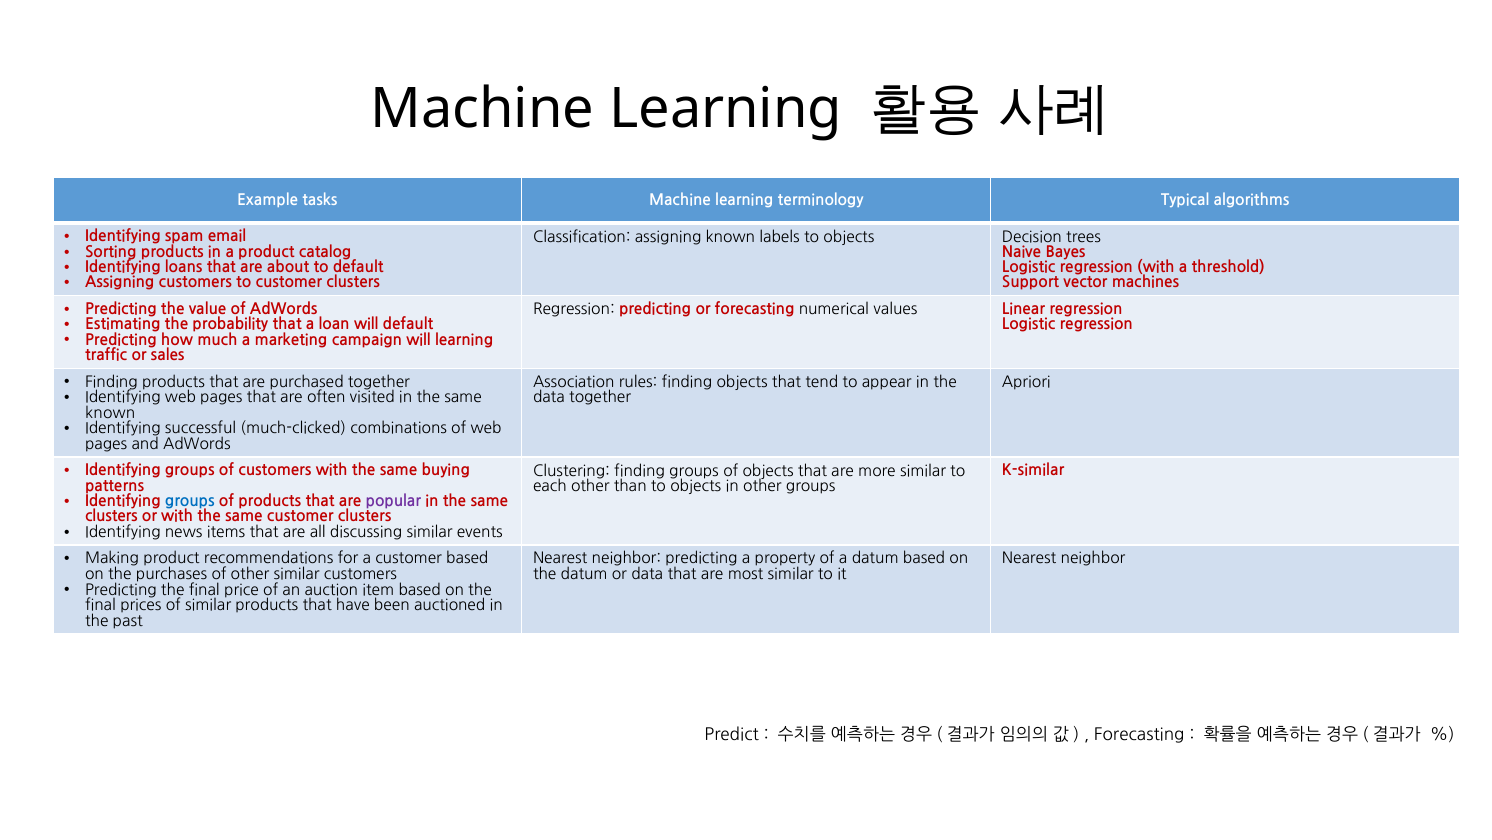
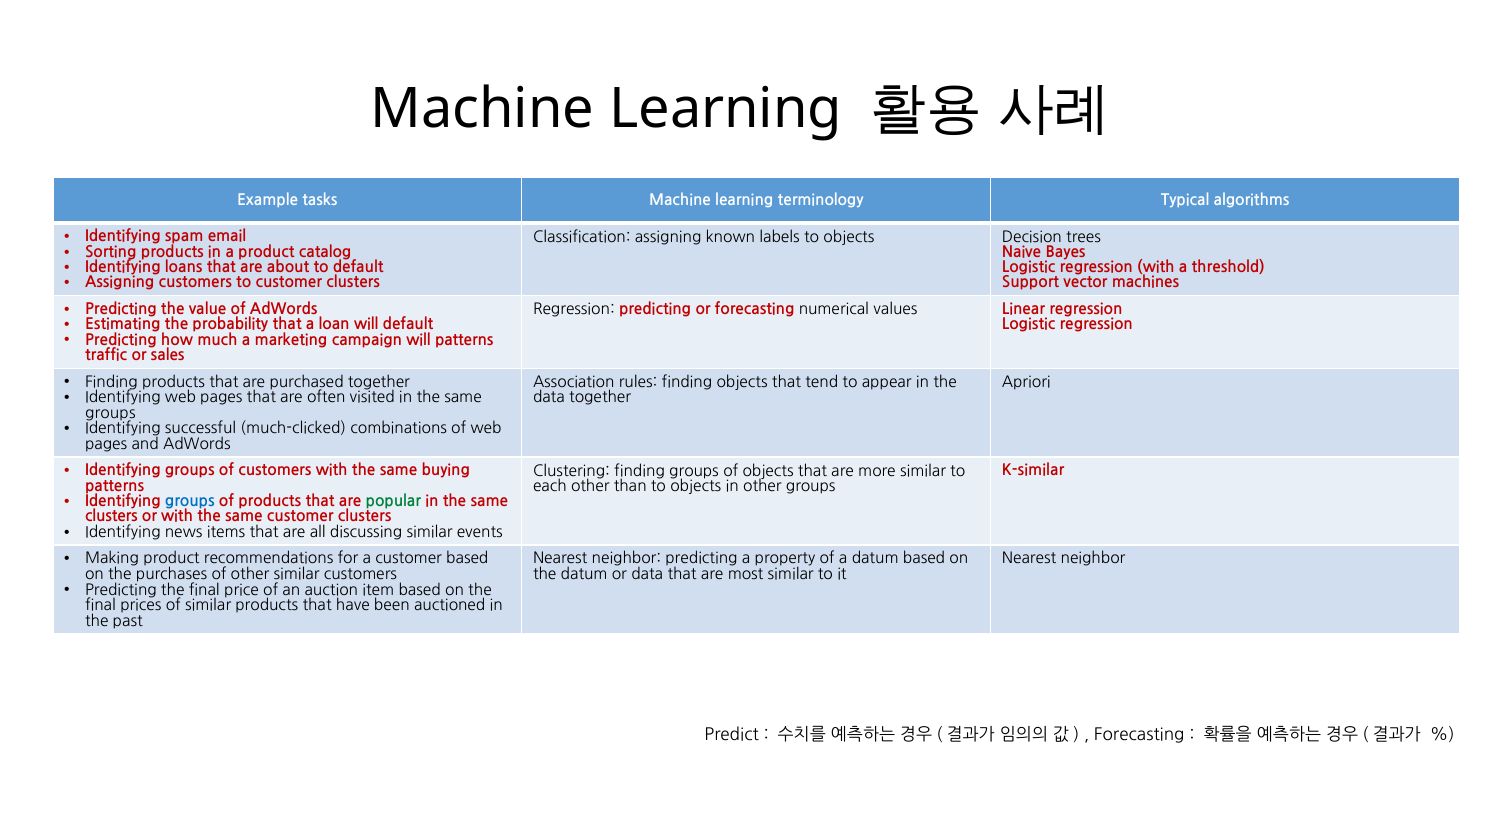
will learning: learning -> patterns (464, 340)
known: known -> groups (110, 413)
popular colour: purple -> green (393, 501)
